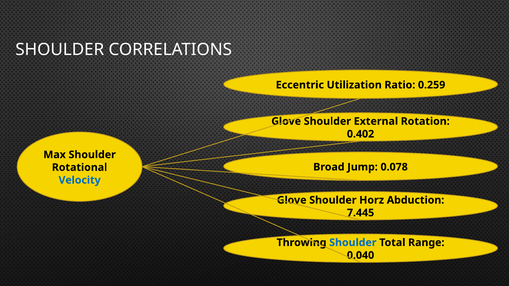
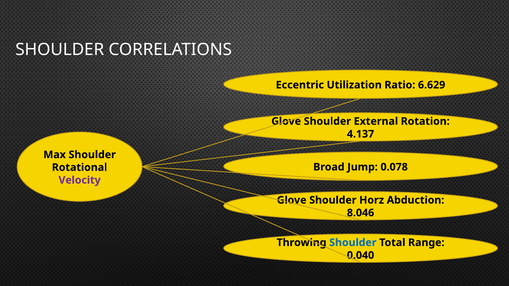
0.259: 0.259 -> 6.629 (432, 85)
0.402: 0.402 -> 4.137 (361, 134)
Velocity colour: blue -> purple (80, 180)
7.445: 7.445 -> 8.046 (361, 213)
